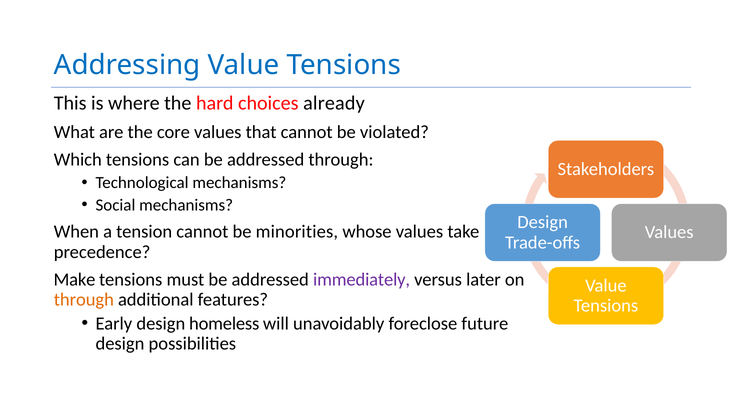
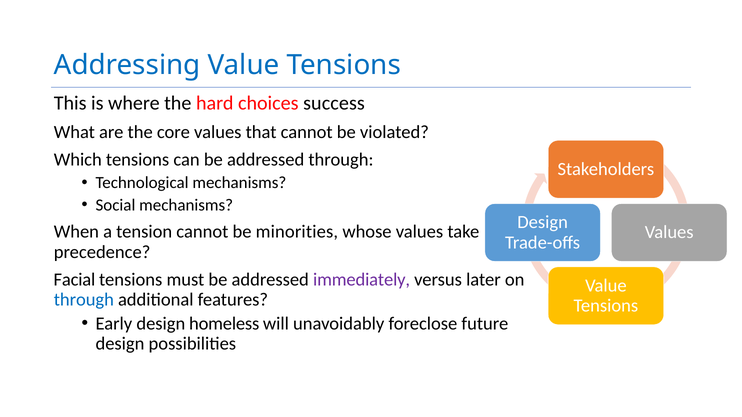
already: already -> success (334, 103)
Make: Make -> Facial (74, 280)
through colour: orange -> blue (84, 300)
